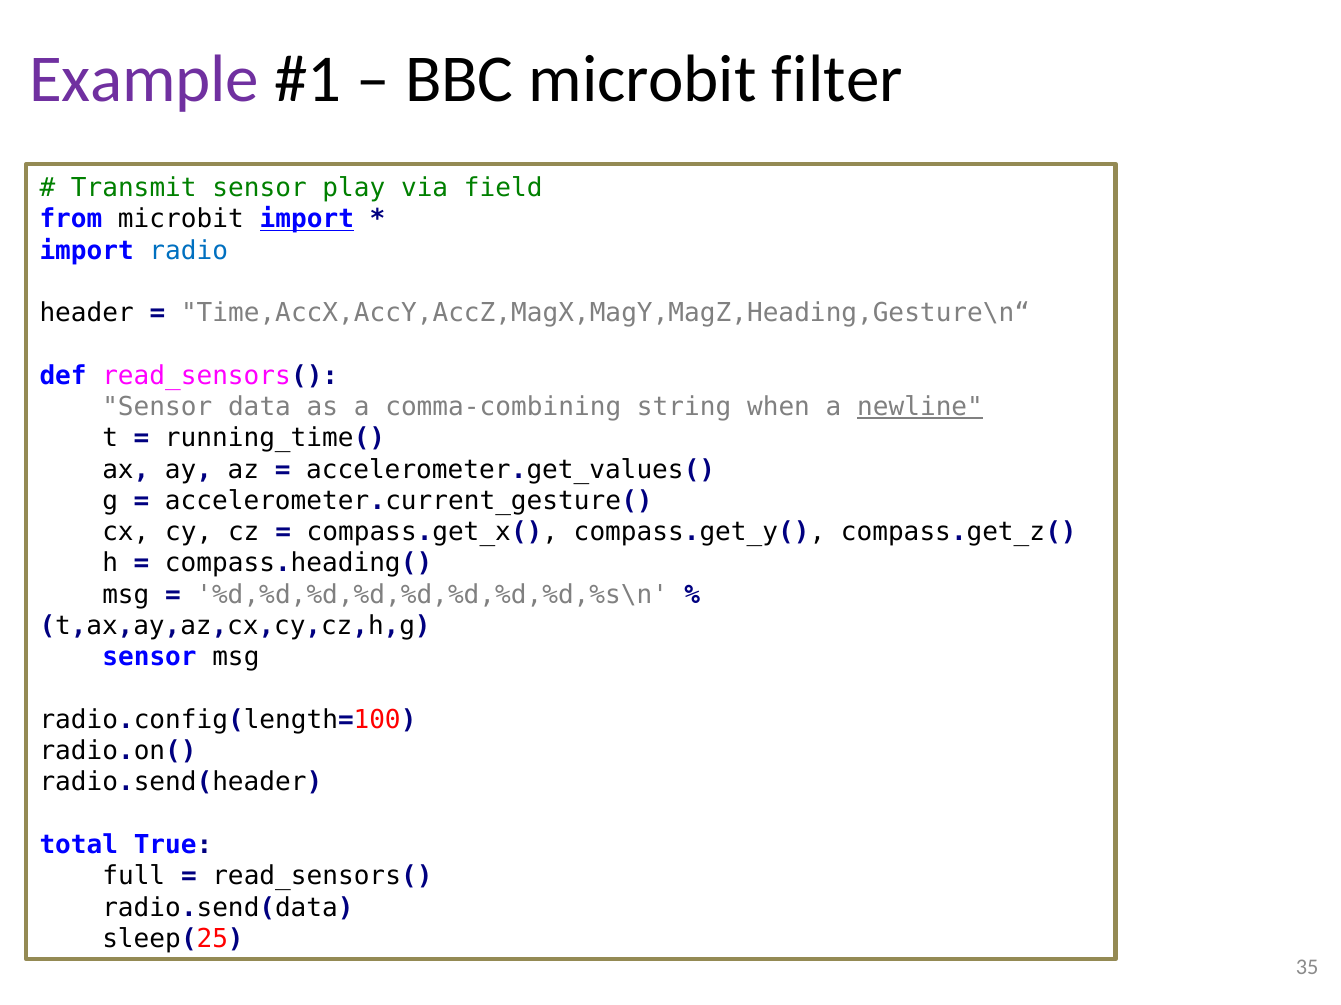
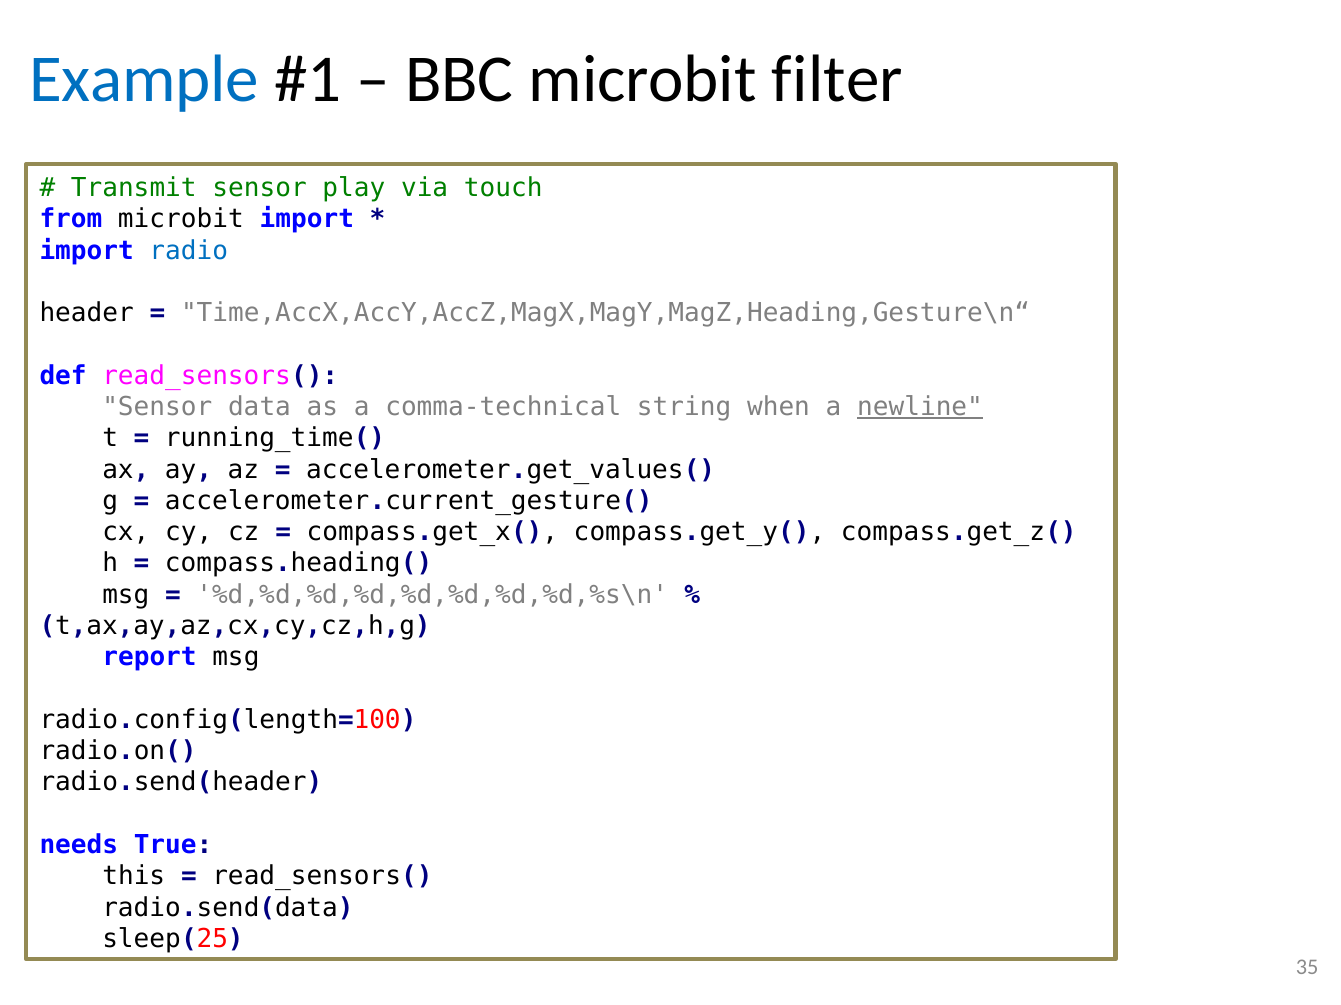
Example colour: purple -> blue (144, 79)
field: field -> touch (503, 188)
import underline: present -> none (307, 219)
comma-combining: comma-combining -> comma-technical (503, 407)
sensor: sensor -> report (150, 658)
total: total -> needs (79, 846)
full: full -> this (134, 877)
